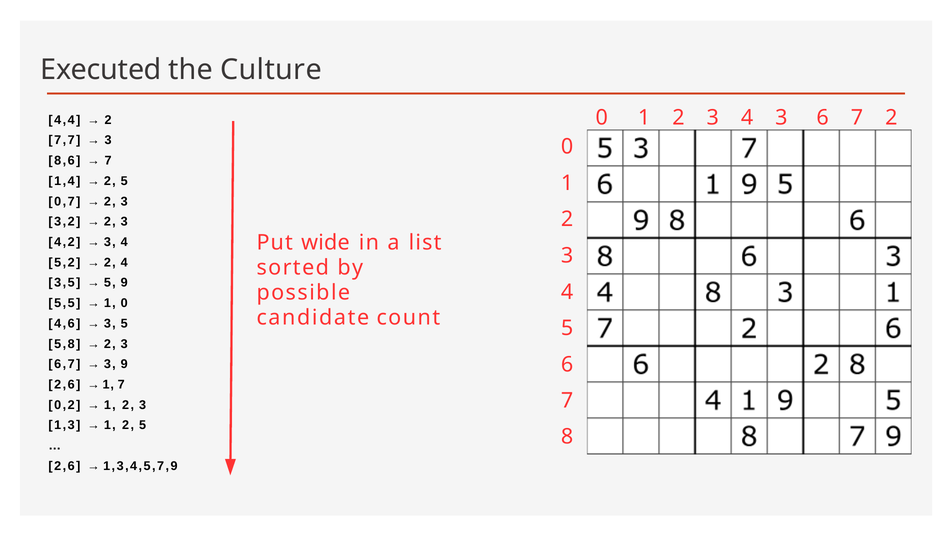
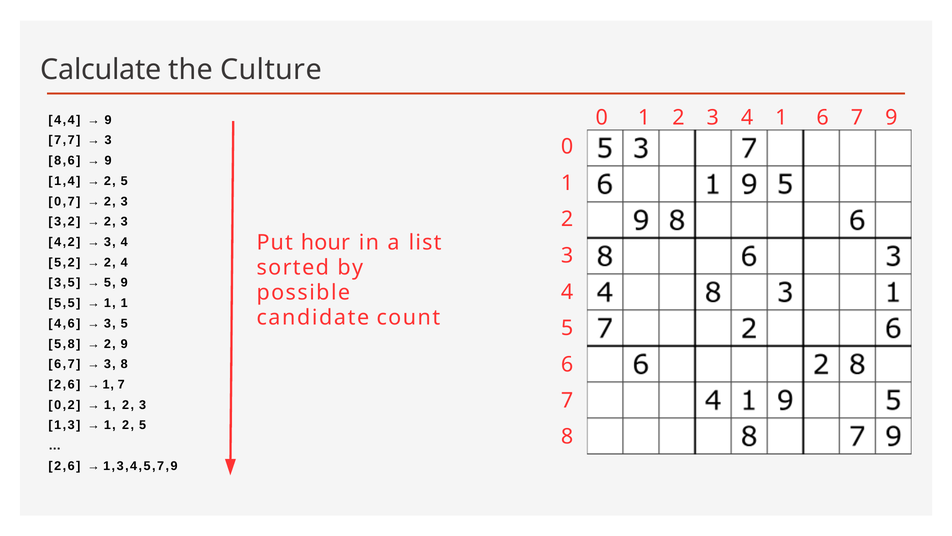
Executed: Executed -> Calculate (101, 70)
4 3: 3 -> 1 (781, 117)
7 2: 2 -> 9 (891, 117)
2: 2 -> 9 (108, 120)
7: 7 -> 9 (108, 161)
wide: wide -> hour (325, 242)
1 0: 0 -> 1 (124, 303)
3: 3 -> 9 (124, 344)
3 9: 9 -> 8 (124, 364)
